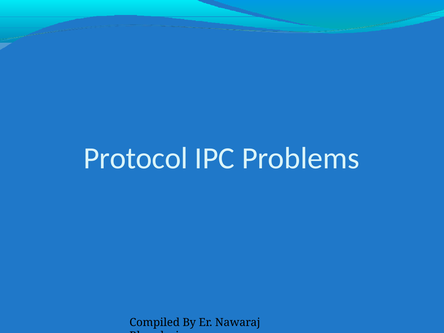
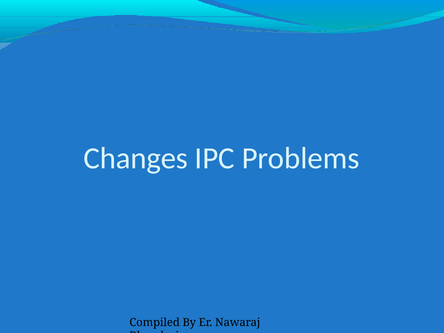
Protocol: Protocol -> Changes (136, 158)
